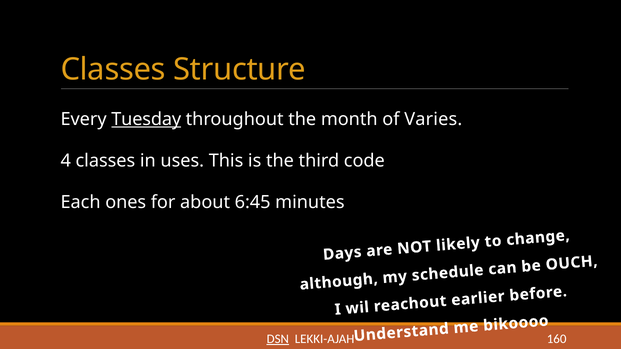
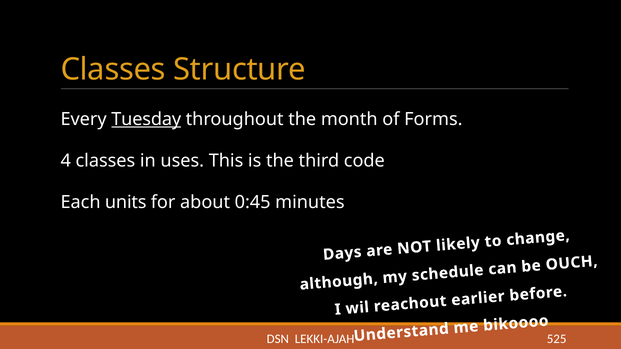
Varies: Varies -> Forms (433, 119)
ones: ones -> units (126, 202)
6:45: 6:45 -> 0:45 (253, 202)
DSN underline: present -> none (278, 339)
160: 160 -> 525 (557, 339)
